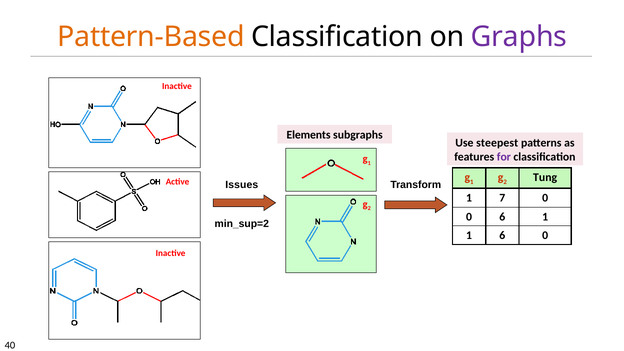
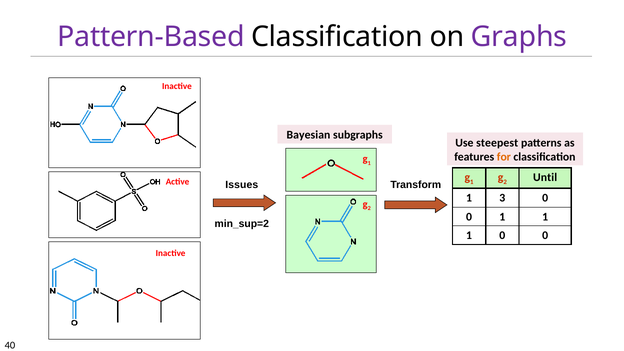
Pattern-Based colour: orange -> purple (151, 37)
Elements: Elements -> Bayesian (308, 135)
for colour: purple -> orange (504, 157)
Tung: Tung -> Until (545, 177)
7: 7 -> 3 (502, 198)
0 6: 6 -> 1 (502, 217)
1 6: 6 -> 0 (502, 235)
